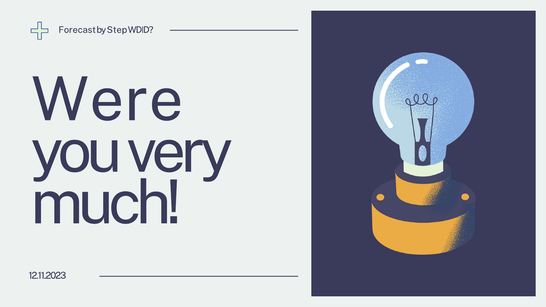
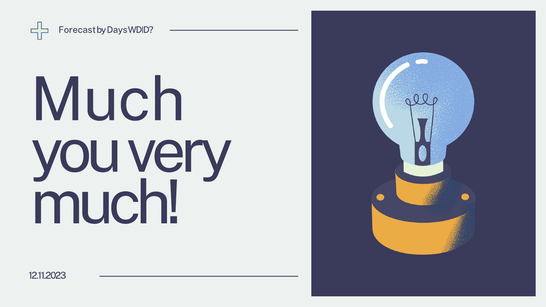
Step: Step -> Days (117, 30)
Were: Were -> Much (108, 100)
